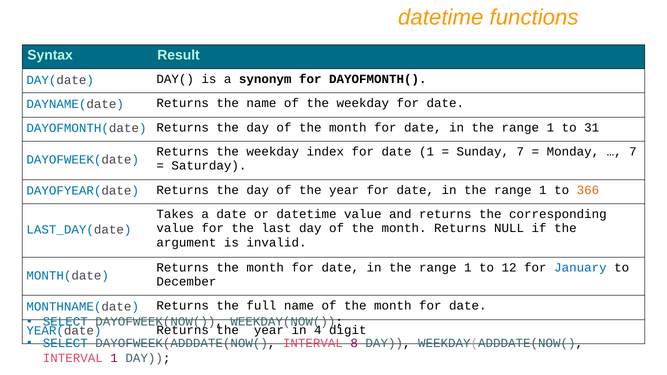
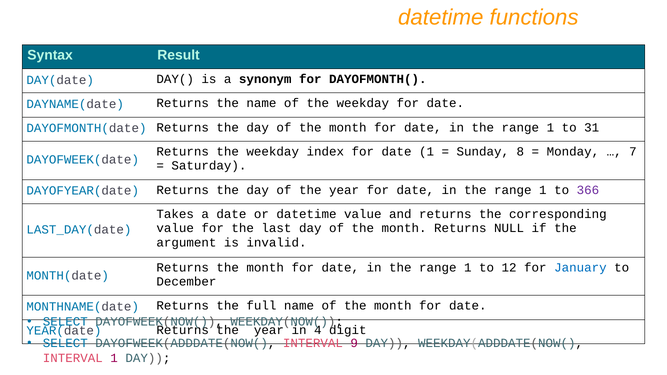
Sunday 7: 7 -> 8 (520, 152)
366 colour: orange -> purple (588, 190)
8: 8 -> 9 (354, 343)
